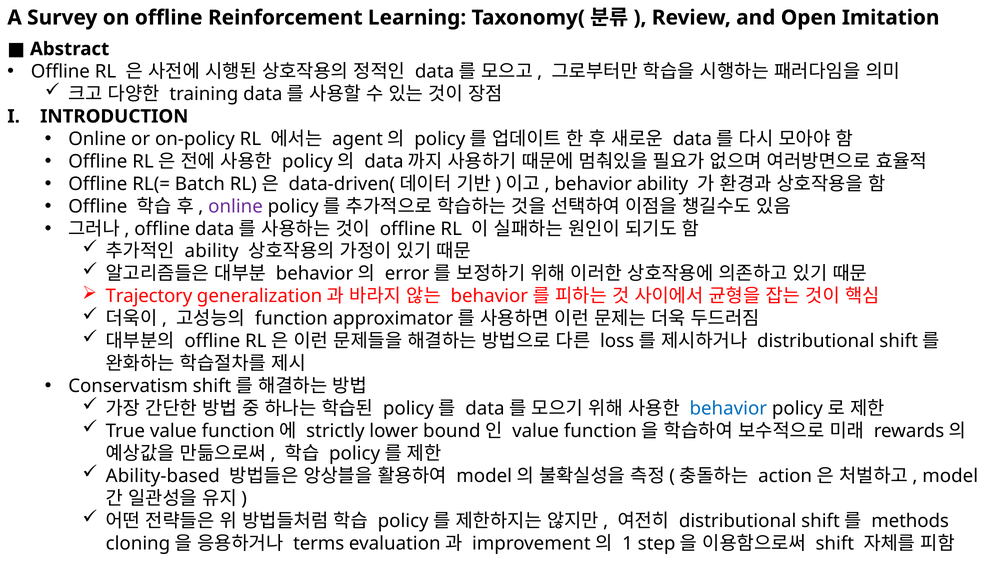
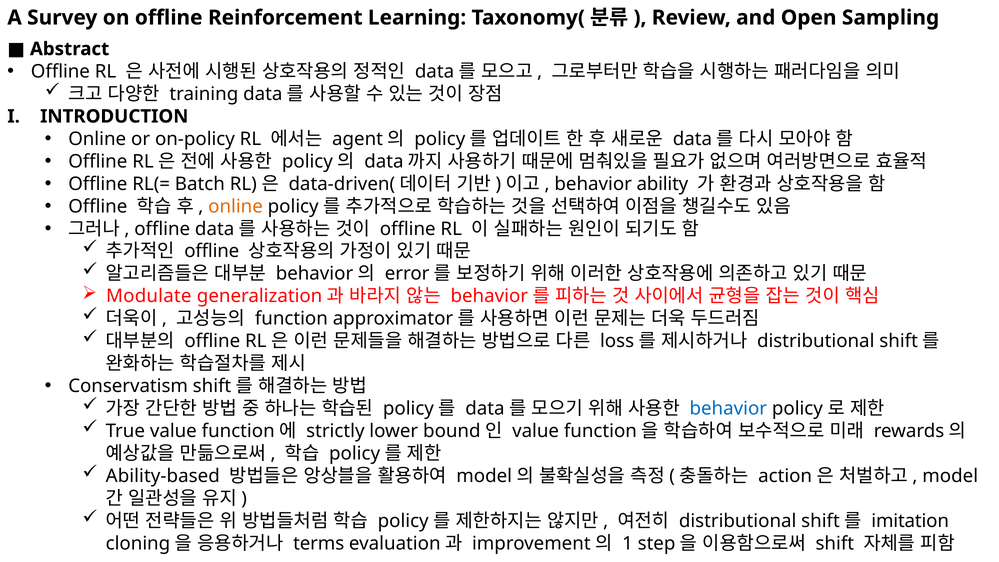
Imitation: Imitation -> Sampling (891, 18)
online colour: purple -> orange (236, 206)
ability: ability -> offline (212, 251)
Trajectory: Trajectory -> Modulate (149, 296)
methods: methods -> imitation (910, 521)
